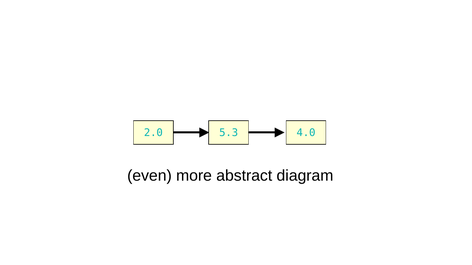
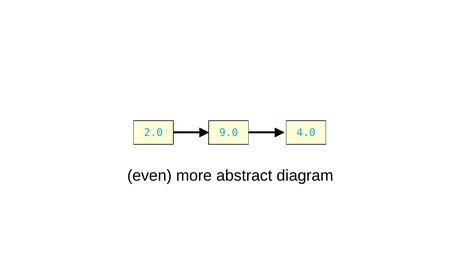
5.3: 5.3 -> 9.0 (229, 133)
